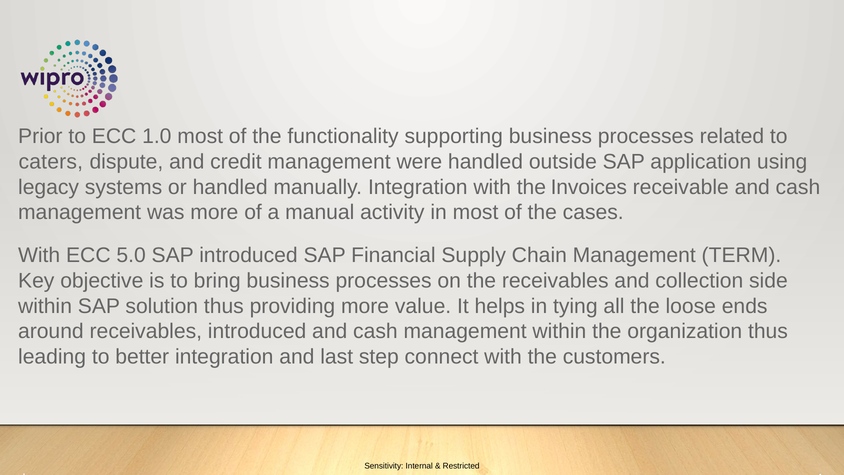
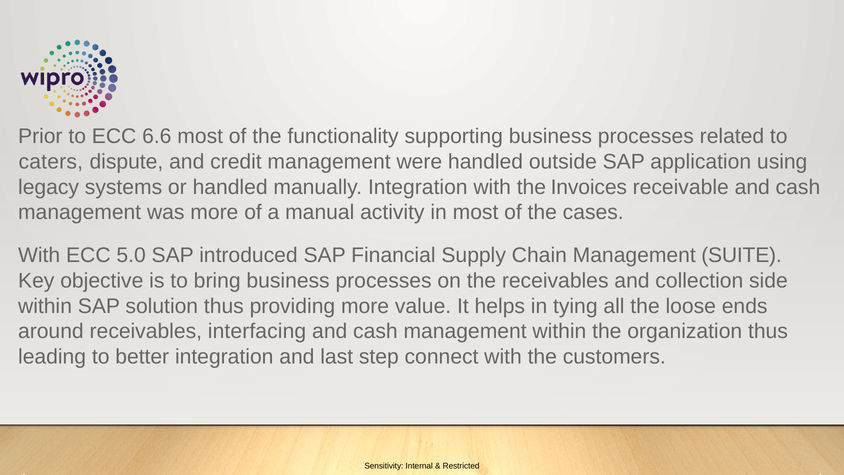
1.0: 1.0 -> 6.6 (157, 136)
TERM: TERM -> SUITE (742, 255)
receivables introduced: introduced -> interfacing (257, 331)
